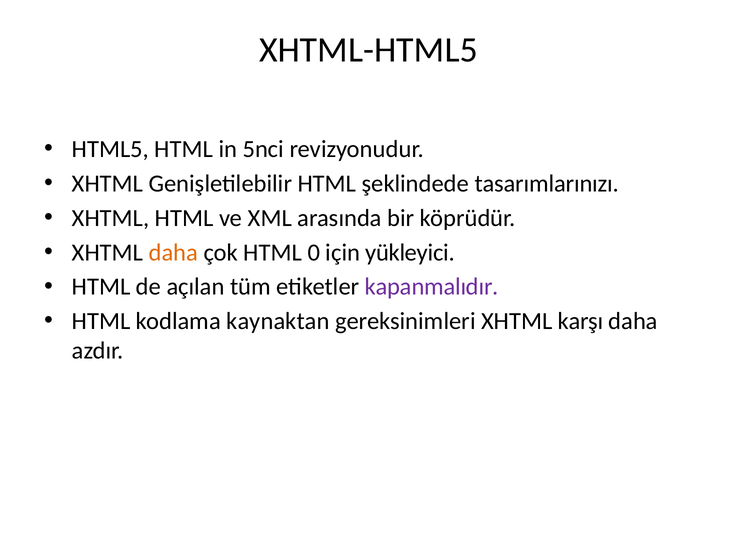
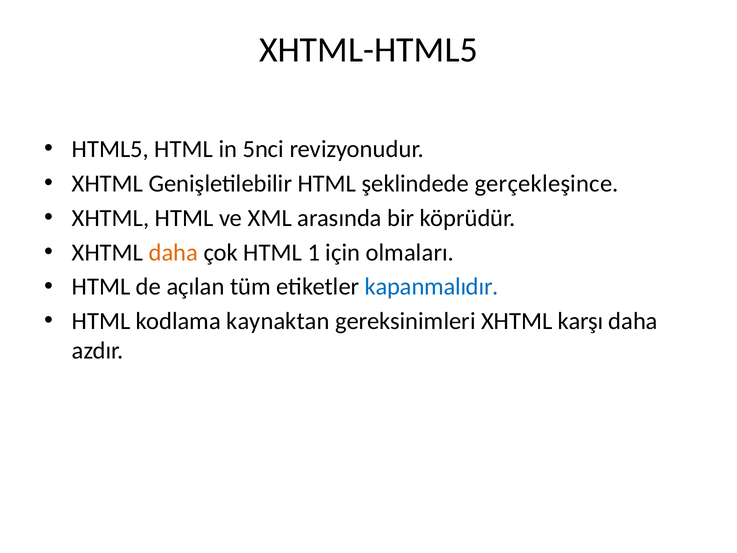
tasarımlarınızı: tasarımlarınızı -> gerçekleşince (547, 184)
0: 0 -> 1 (314, 252)
yükleyici: yükleyici -> olmaları (410, 252)
kapanmalıdır colour: purple -> blue (432, 287)
